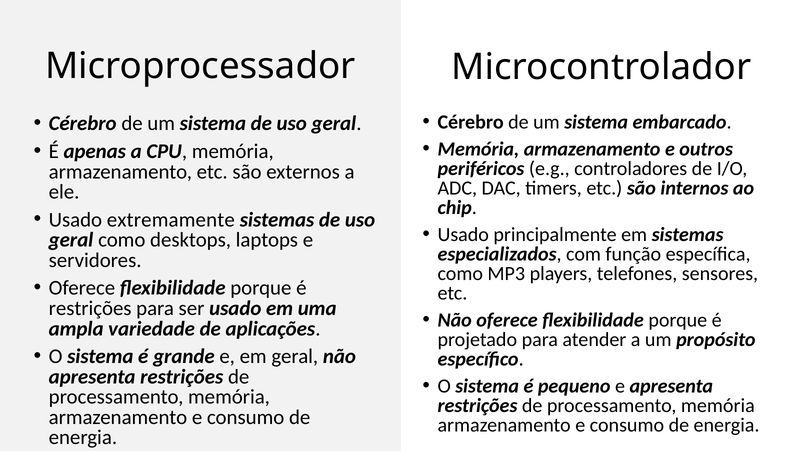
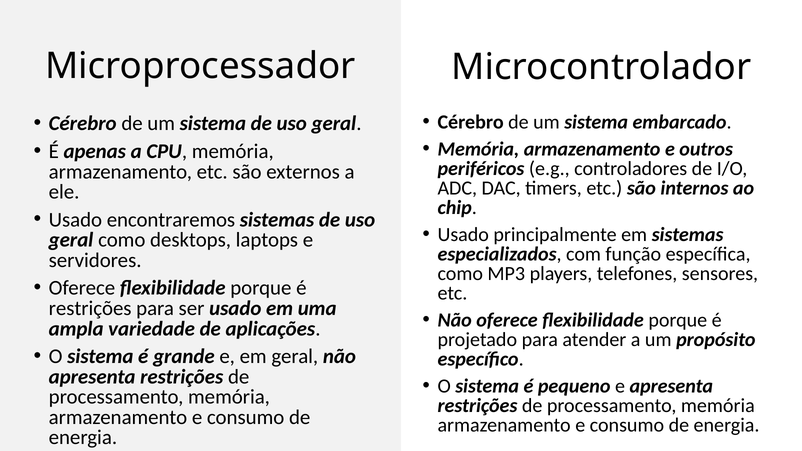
extremamente: extremamente -> encontraremos (171, 220)
